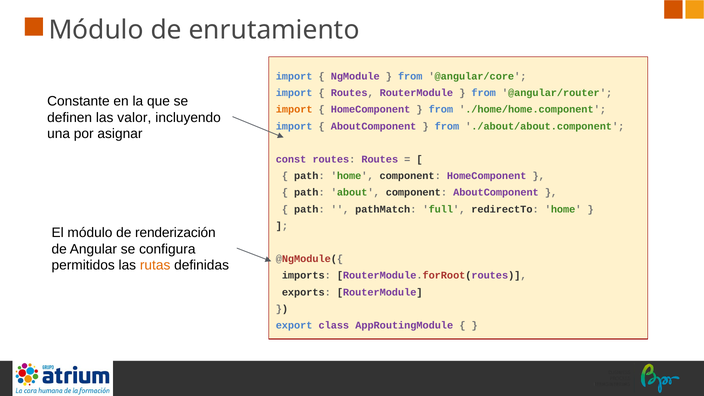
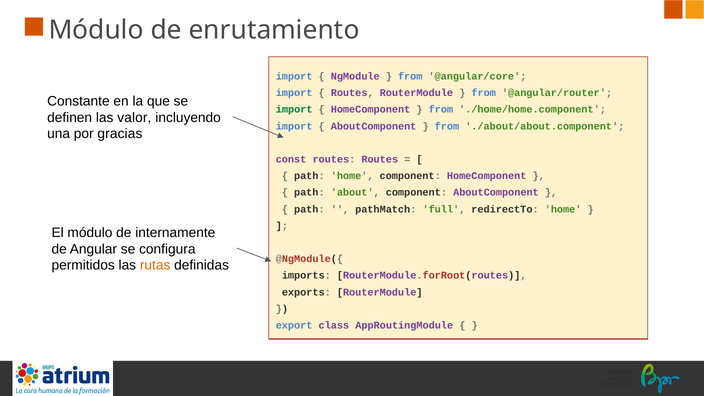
import colour: orange -> green (294, 110)
asignar: asignar -> gracias (120, 134)
renderización: renderización -> internamente (175, 233)
